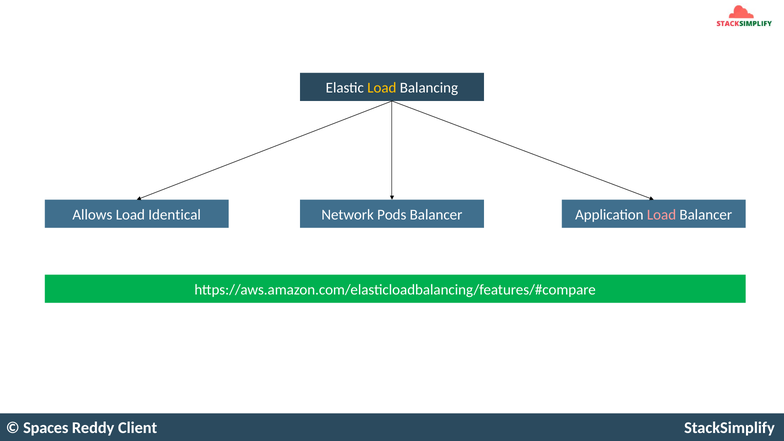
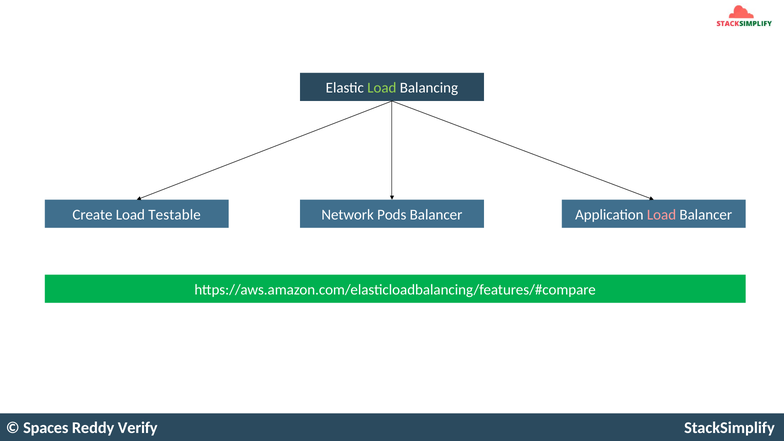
Load colour: yellow -> light green (382, 88)
Allows: Allows -> Create (92, 215)
Identical: Identical -> Testable (175, 215)
Client: Client -> Verify (138, 428)
